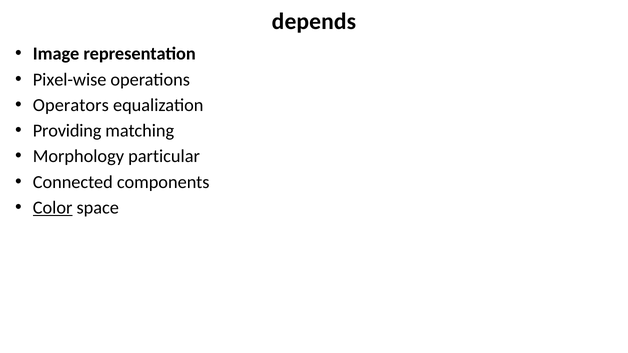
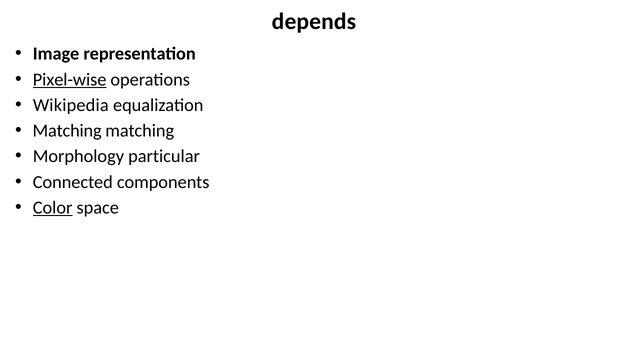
Pixel-wise underline: none -> present (70, 80)
Operators: Operators -> Wikipedia (71, 105)
Providing: Providing -> Matching (67, 131)
